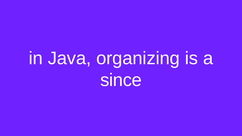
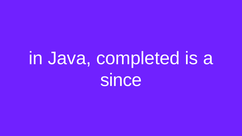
organizing: organizing -> completed (138, 58)
